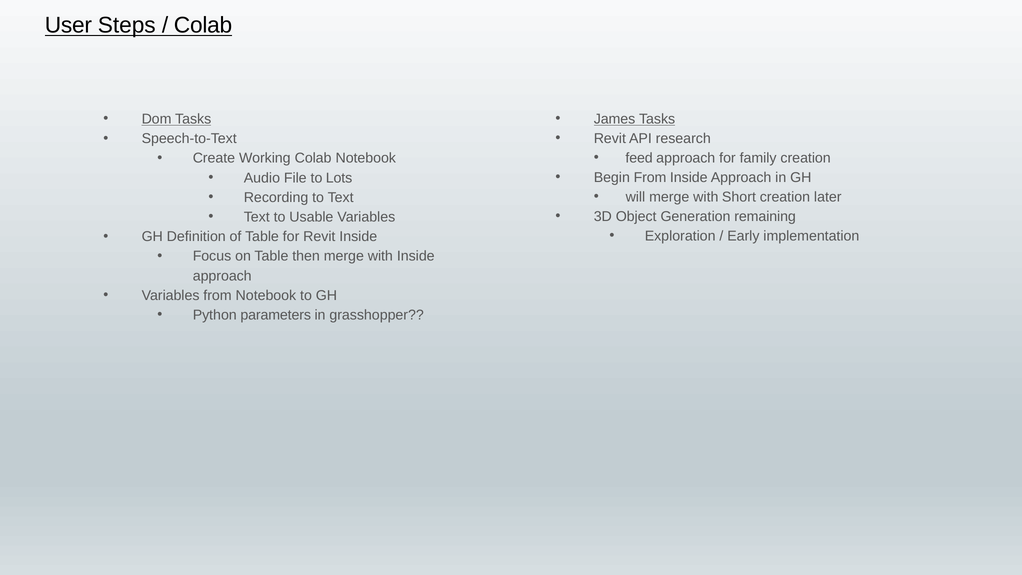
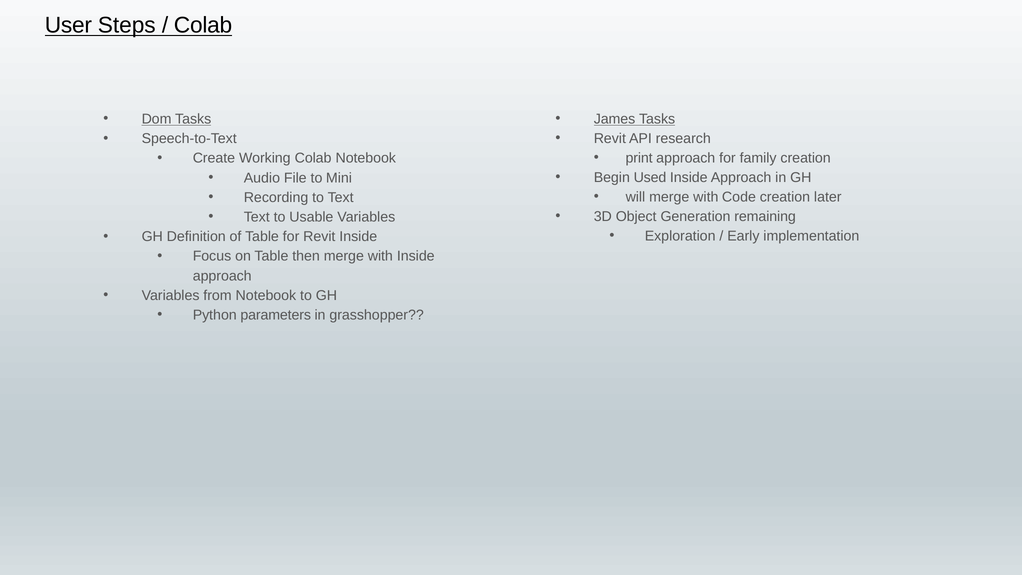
feed: feed -> print (639, 158)
Begin From: From -> Used (650, 177)
Lots: Lots -> Mini (339, 178)
Short: Short -> Code (739, 197)
